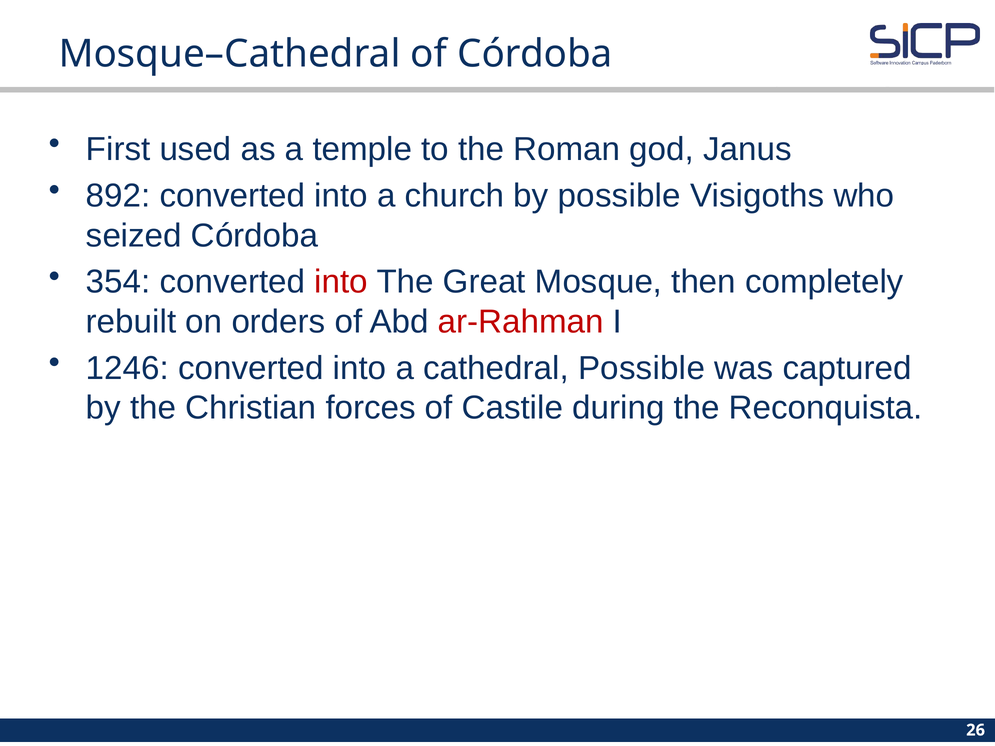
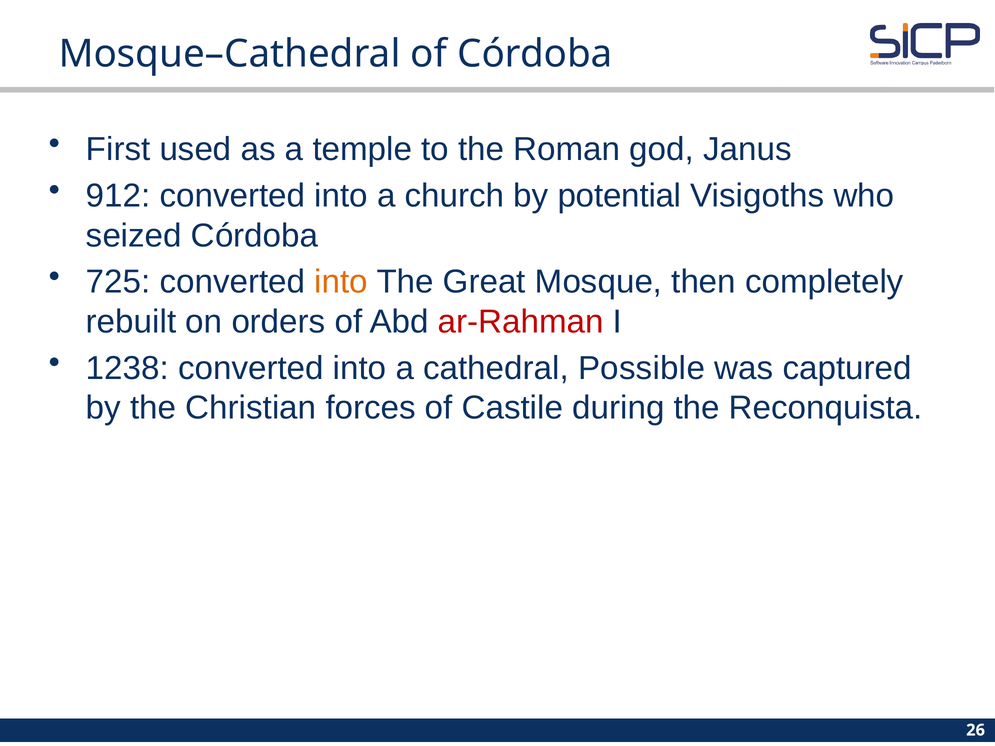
892: 892 -> 912 (118, 196)
by possible: possible -> potential (620, 196)
354: 354 -> 725 (118, 282)
into colour: red -> orange (341, 282)
1246: 1246 -> 1238 (127, 368)
